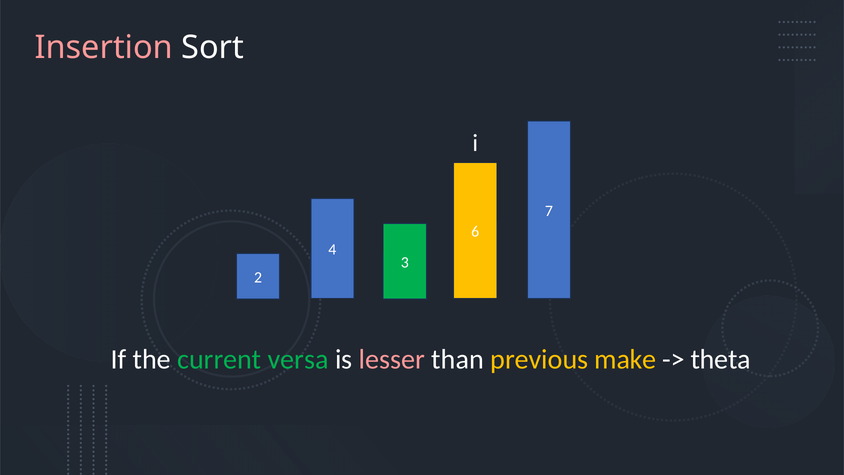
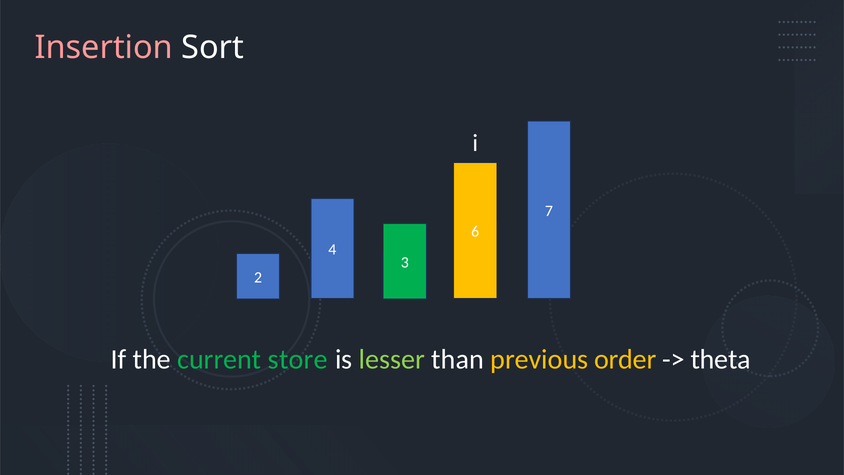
versa: versa -> store (298, 359)
lesser colour: pink -> light green (392, 359)
make: make -> order (625, 359)
